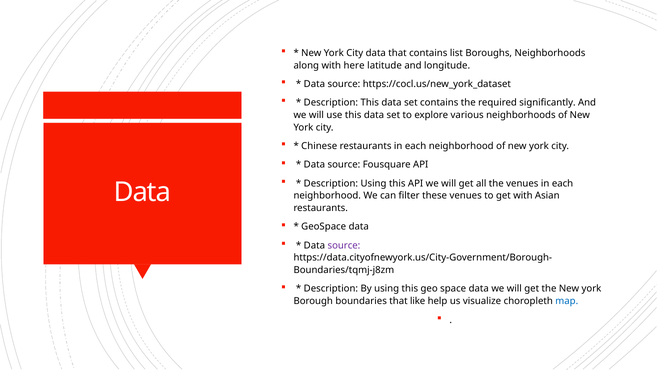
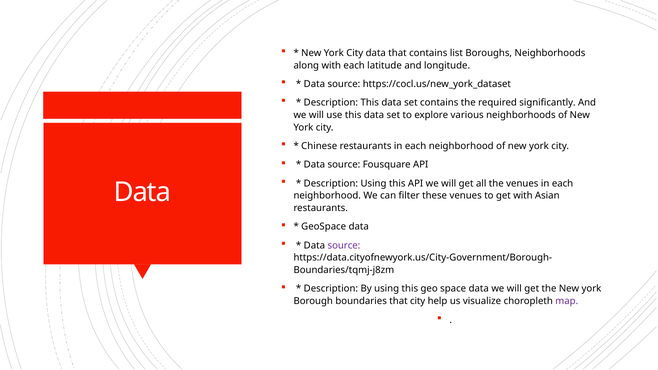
with here: here -> each (354, 66)
that like: like -> city (418, 301)
map colour: blue -> purple (567, 301)
